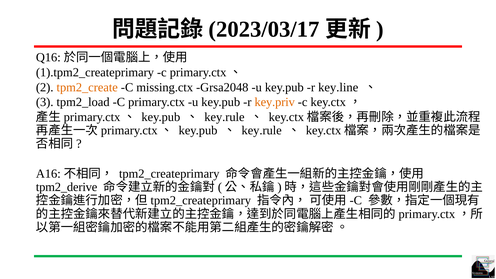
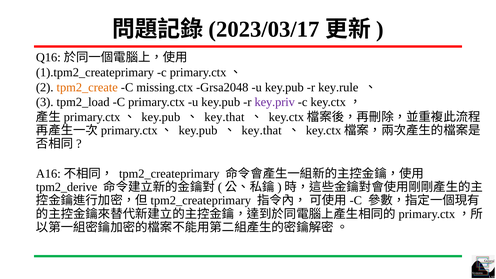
key.line: key.line -> key.rule (338, 87)
key.priv colour: orange -> purple (275, 102)
key.rule: key.rule -> key.that (224, 117)
key.rule: key.rule -> key.that (262, 131)
